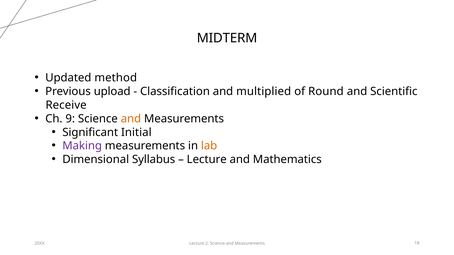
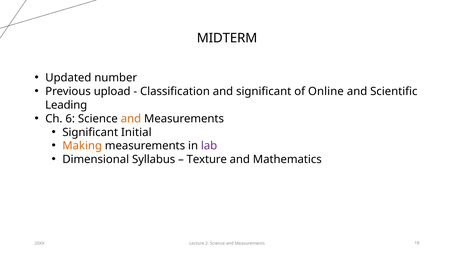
method: method -> number (116, 78)
and multiplied: multiplied -> significant (264, 92)
Round: Round -> Online (326, 92)
Receive: Receive -> Leading (66, 105)
9: 9 -> 6 (70, 119)
Making colour: purple -> orange (82, 146)
lab colour: orange -> purple (209, 146)
Lecture: Lecture -> Texture (207, 160)
